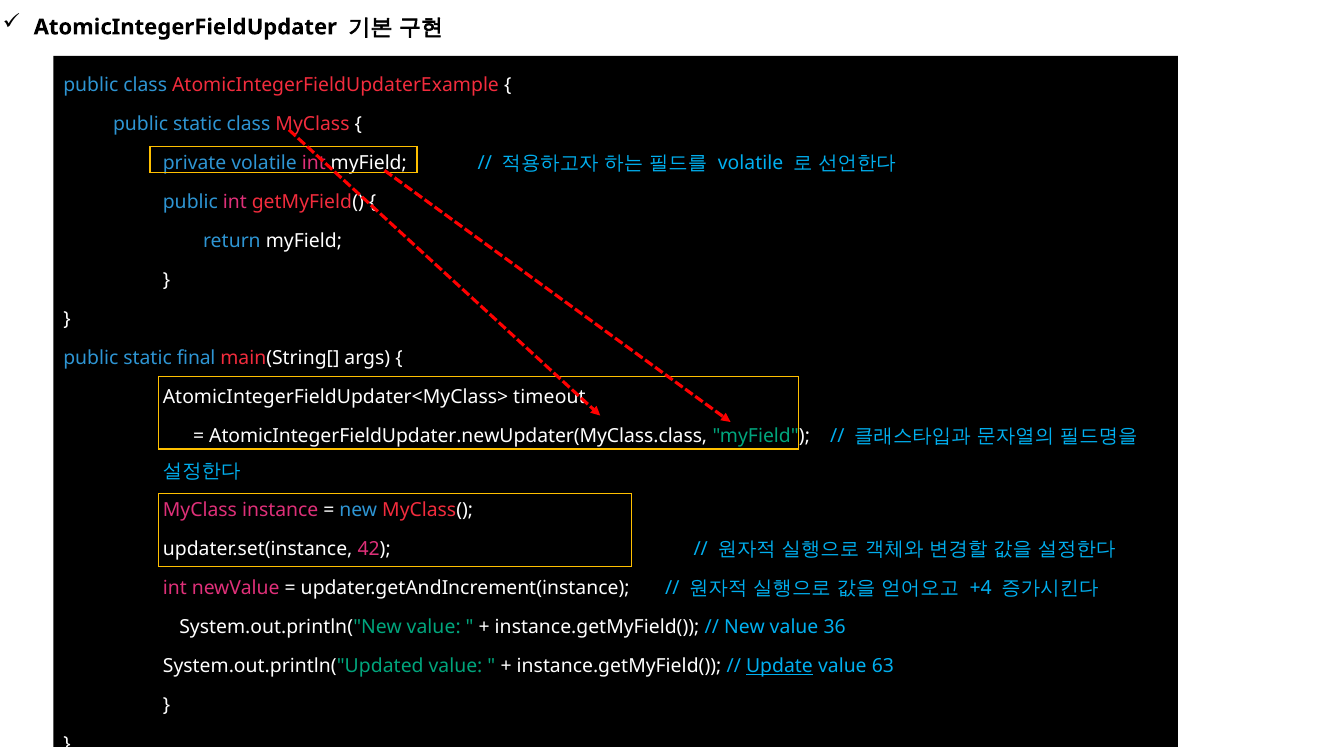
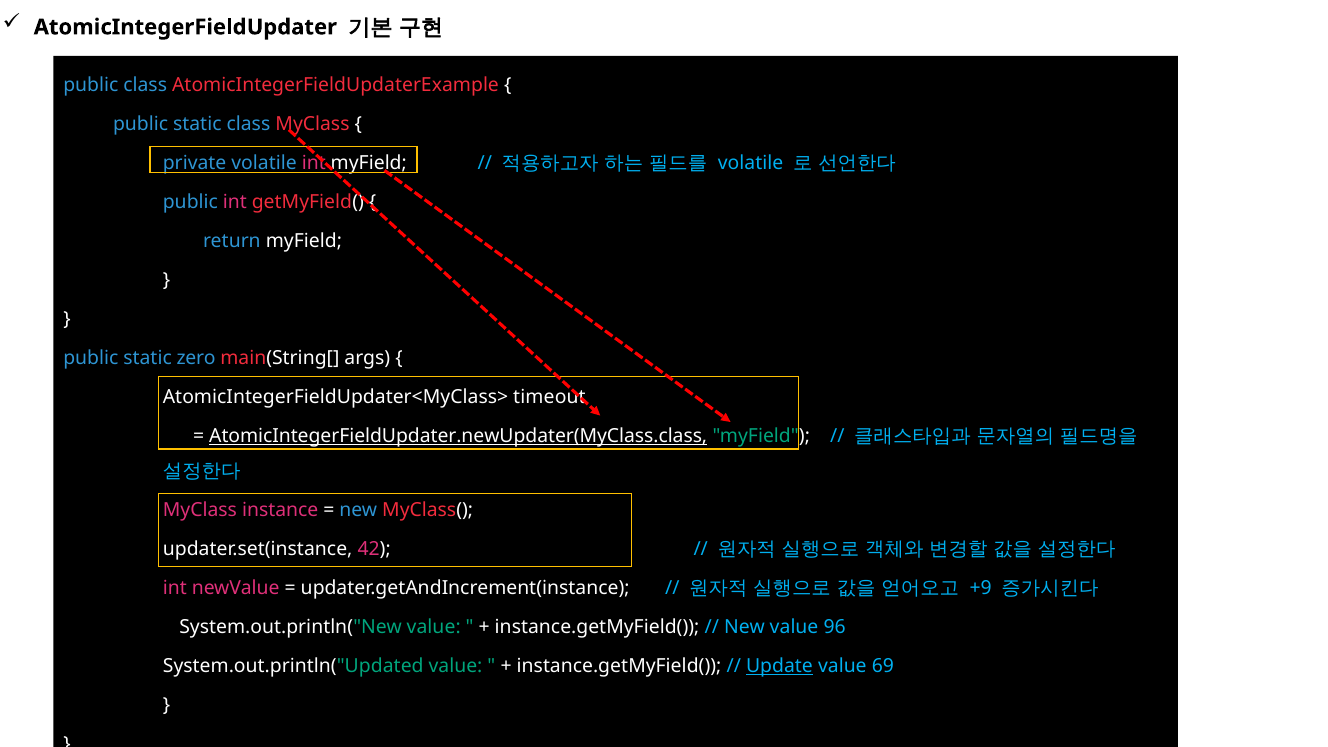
final: final -> zero (196, 358)
AtomicIntegerFieldUpdater.newUpdater(MyClass.class underline: none -> present (458, 437)
+4: +4 -> +9 (981, 588)
36: 36 -> 96 (835, 627)
63: 63 -> 69 (883, 666)
